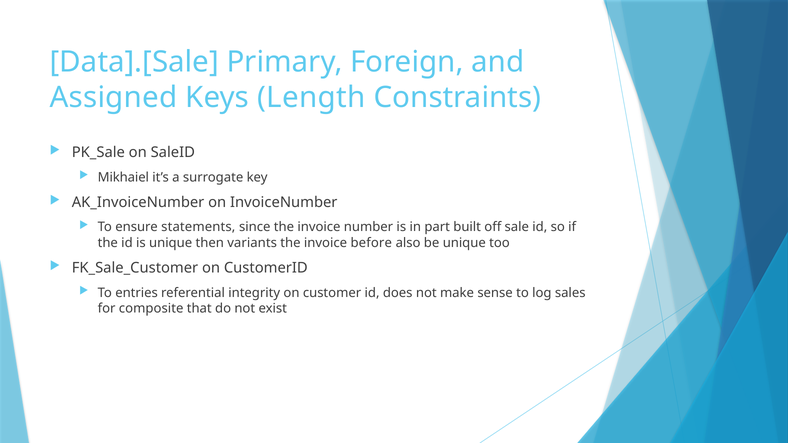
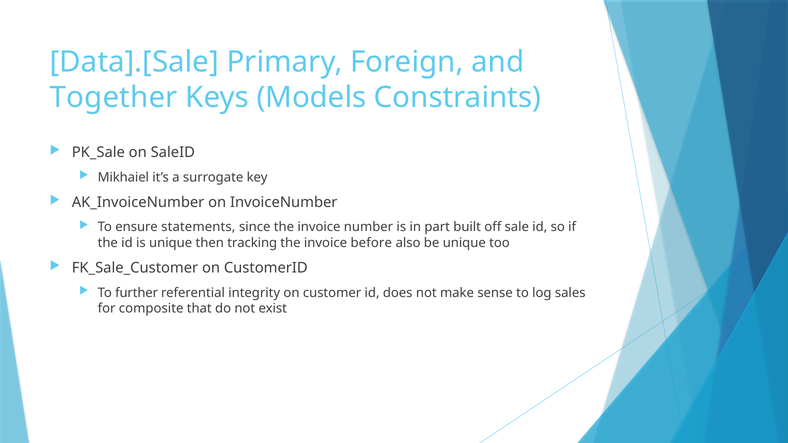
Assigned: Assigned -> Together (114, 98)
Length: Length -> Models (311, 98)
variants: variants -> tracking (252, 243)
entries: entries -> further (137, 293)
